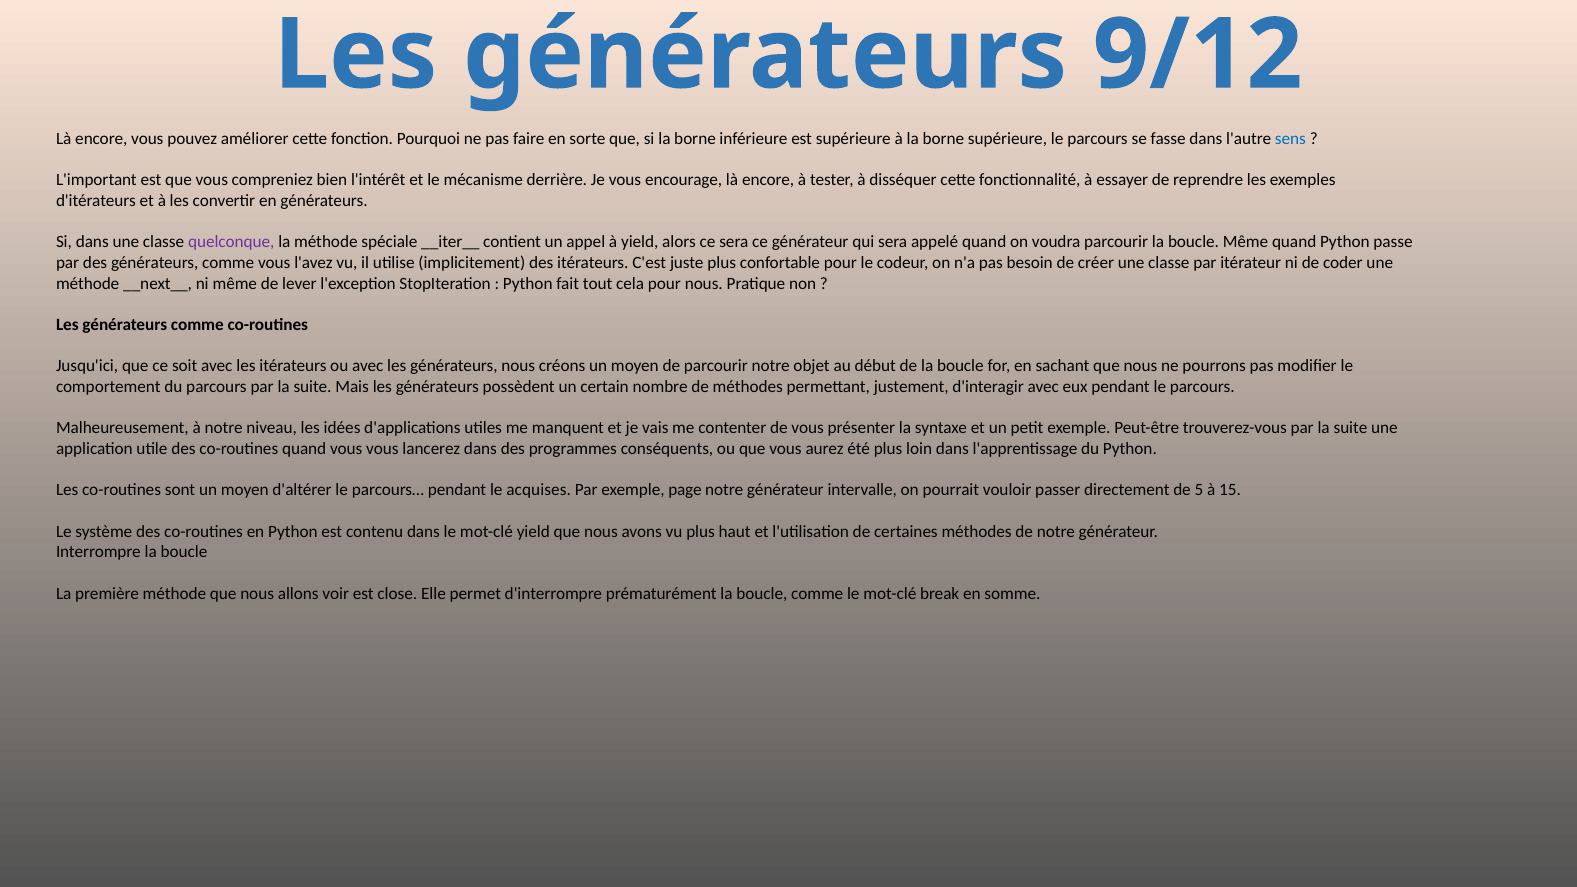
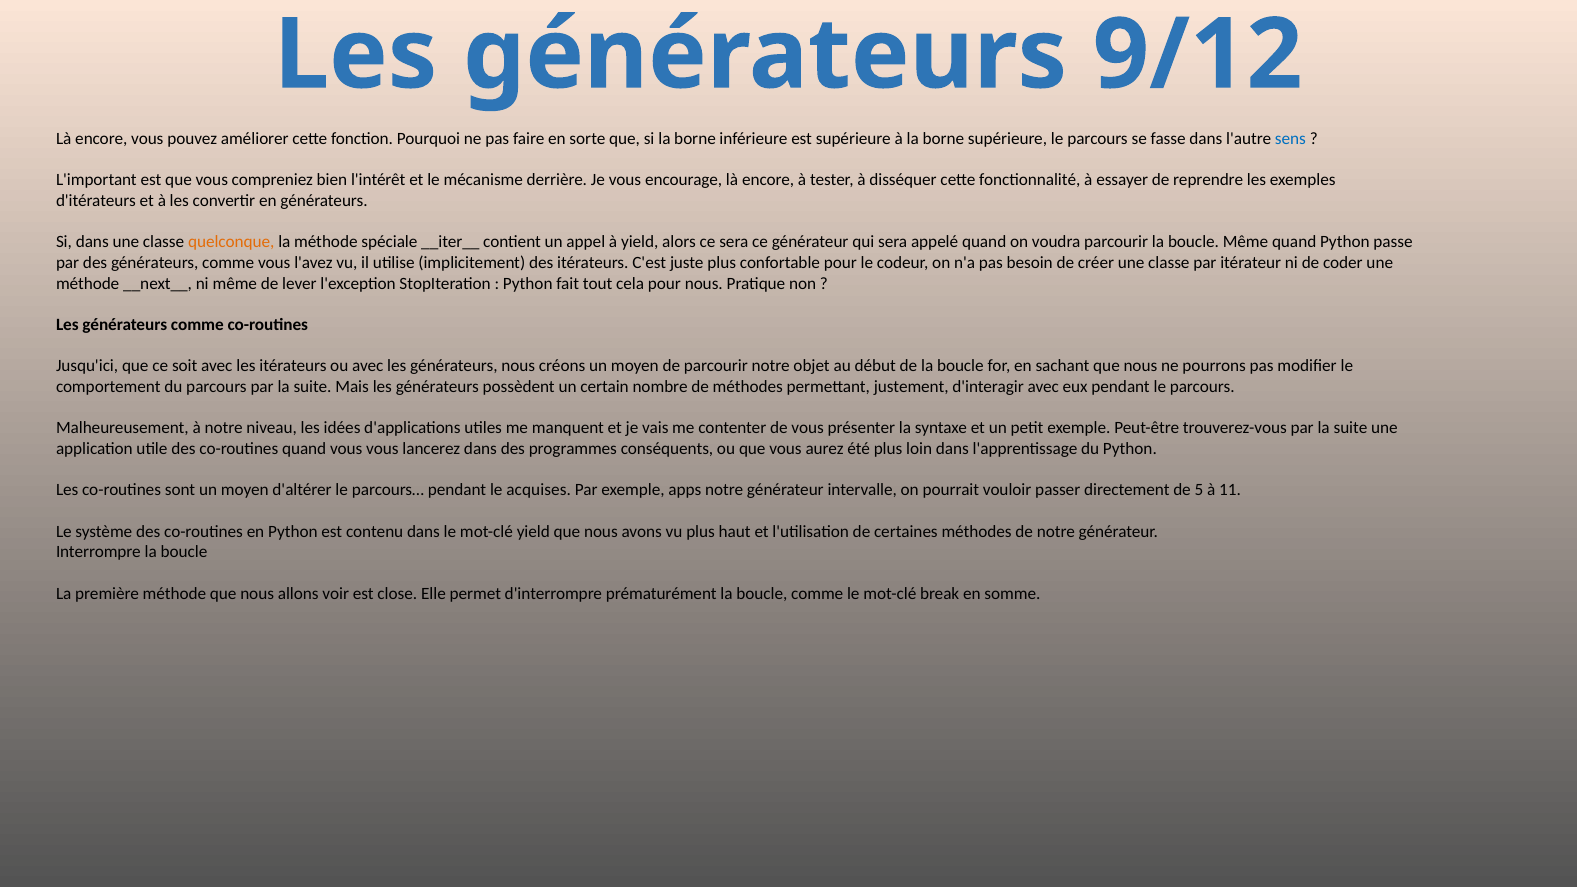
quelconque colour: purple -> orange (231, 242)
page: page -> apps (685, 490)
15: 15 -> 11 (1230, 490)
